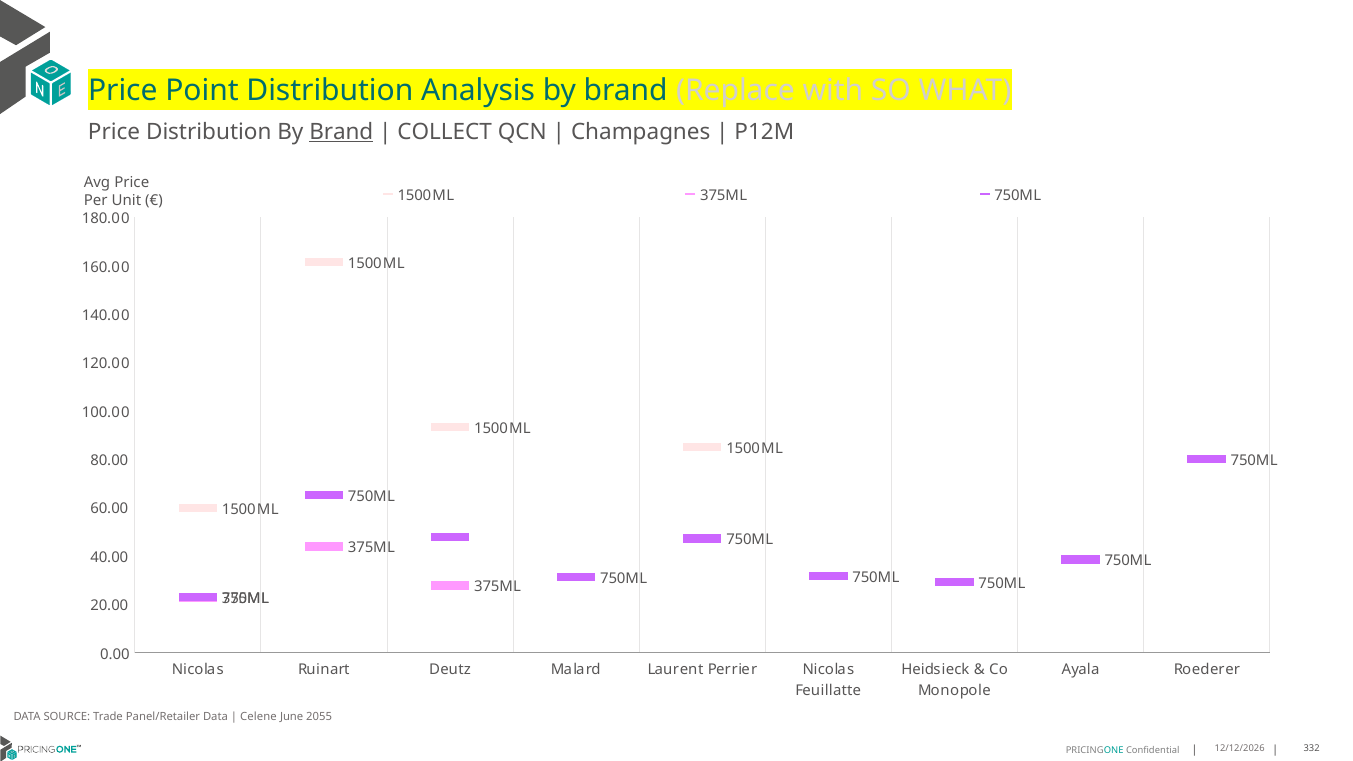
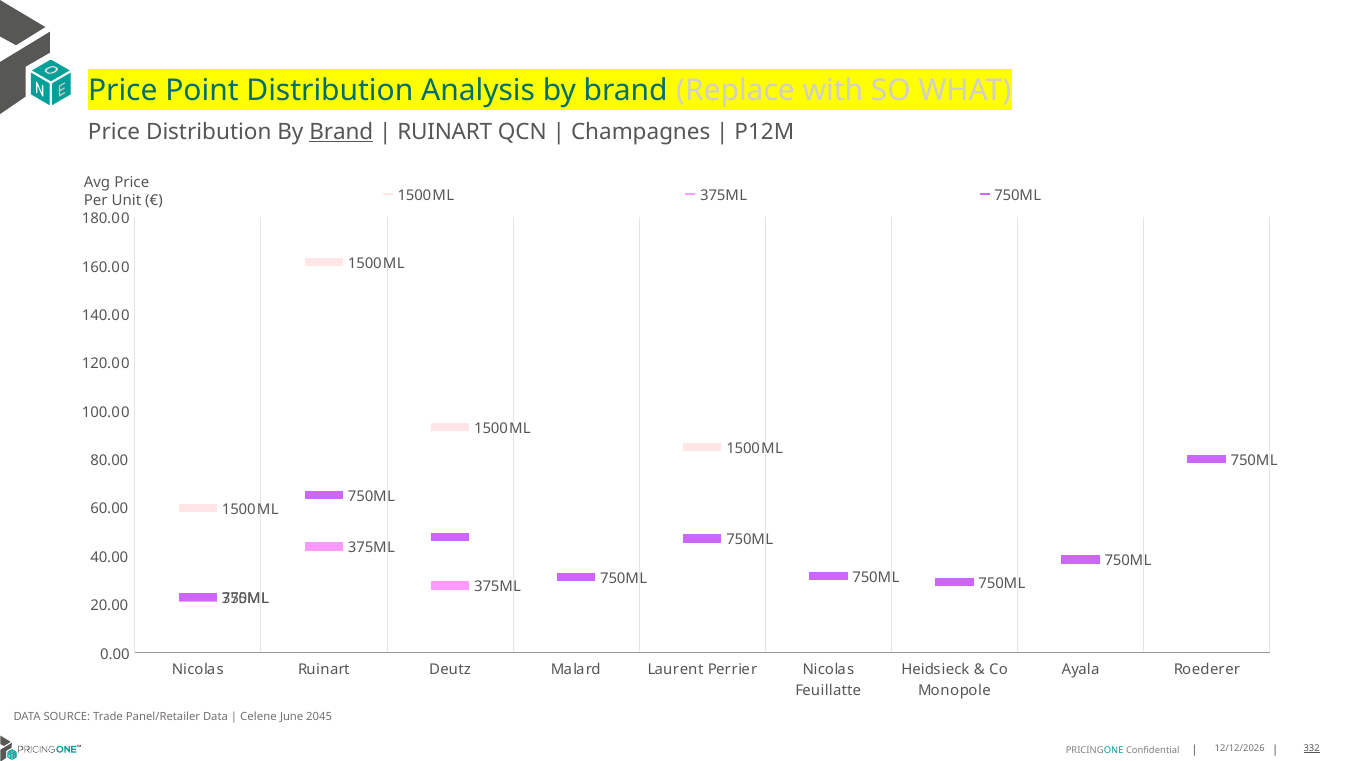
COLLECT: COLLECT -> RUINART (445, 132)
2055: 2055 -> 2045 (319, 717)
332 underline: none -> present (1312, 748)
